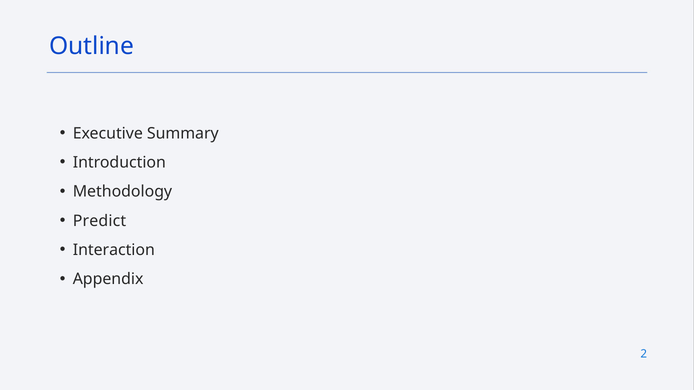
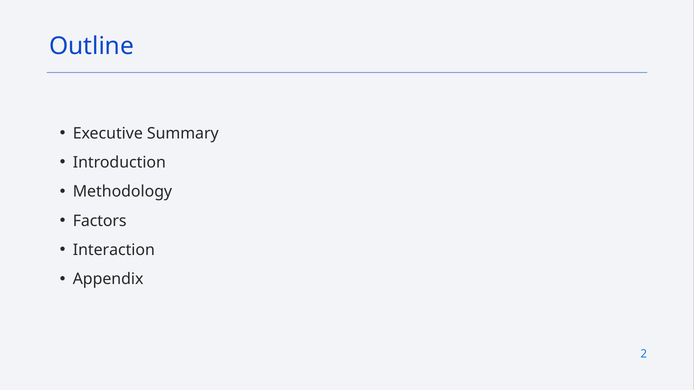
Predict: Predict -> Factors (100, 221)
